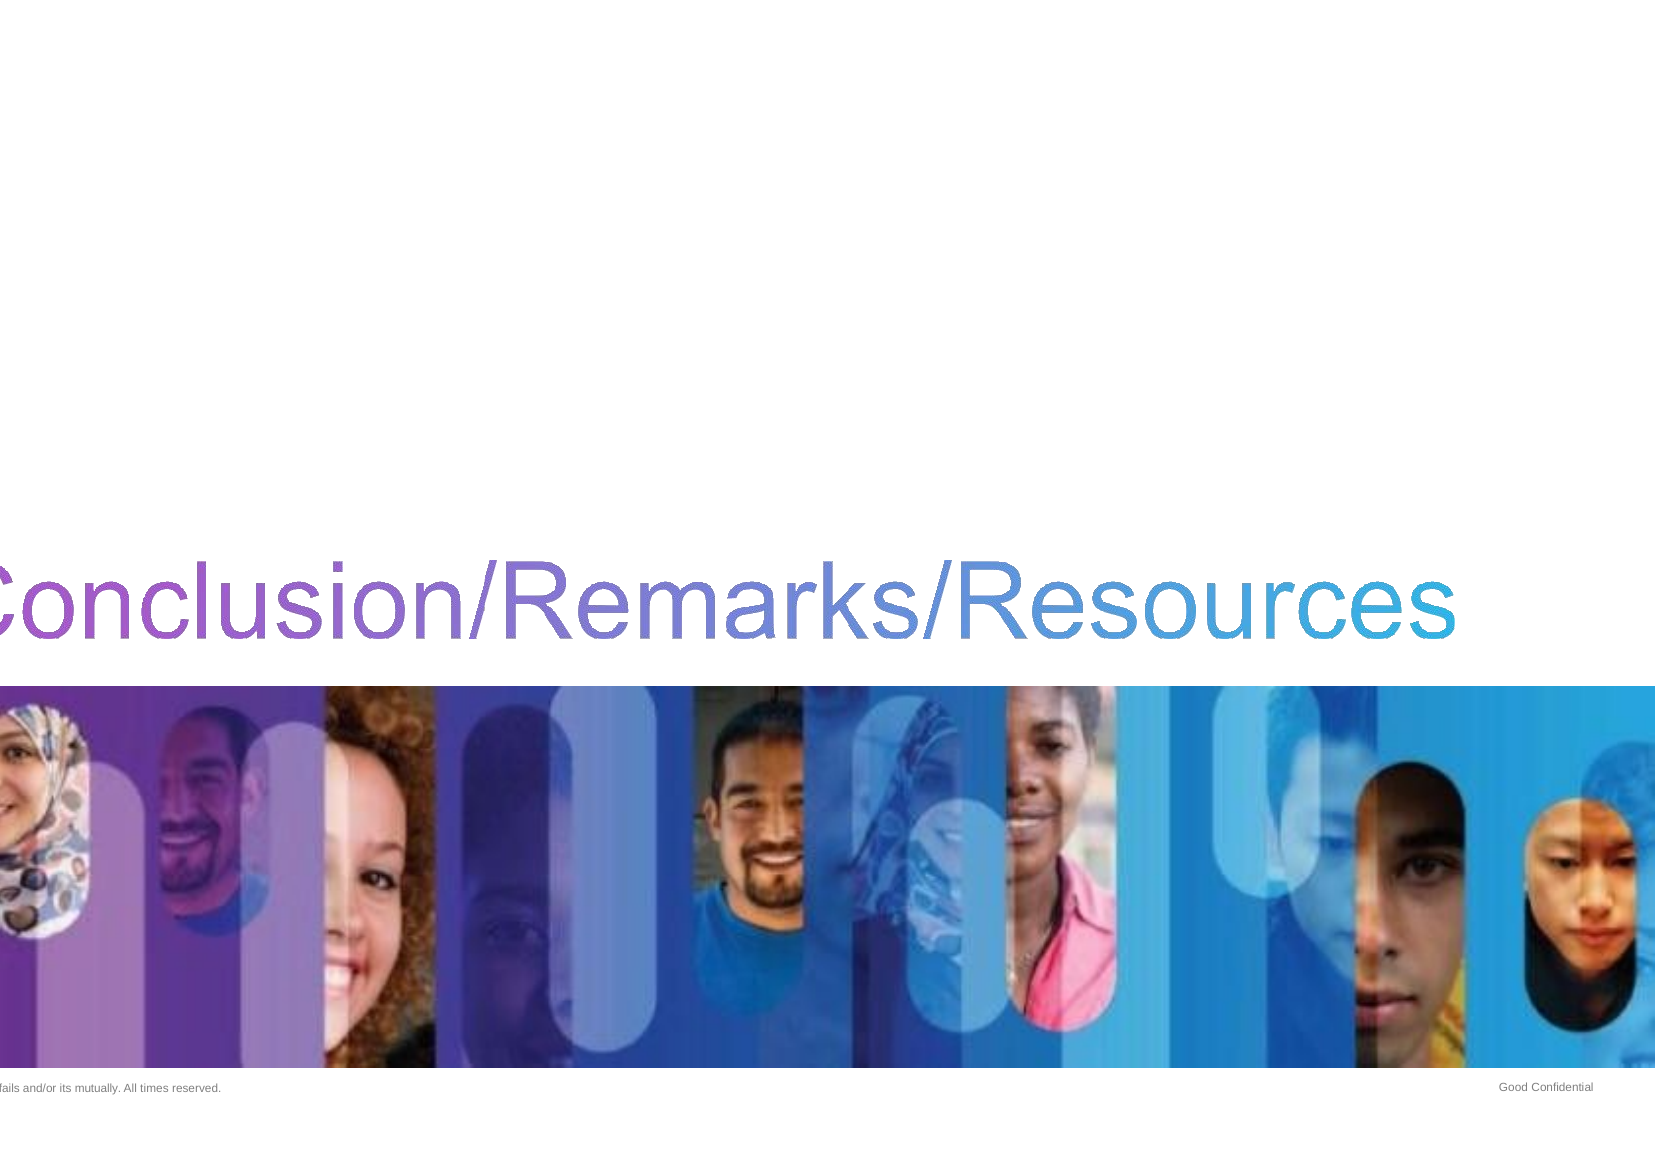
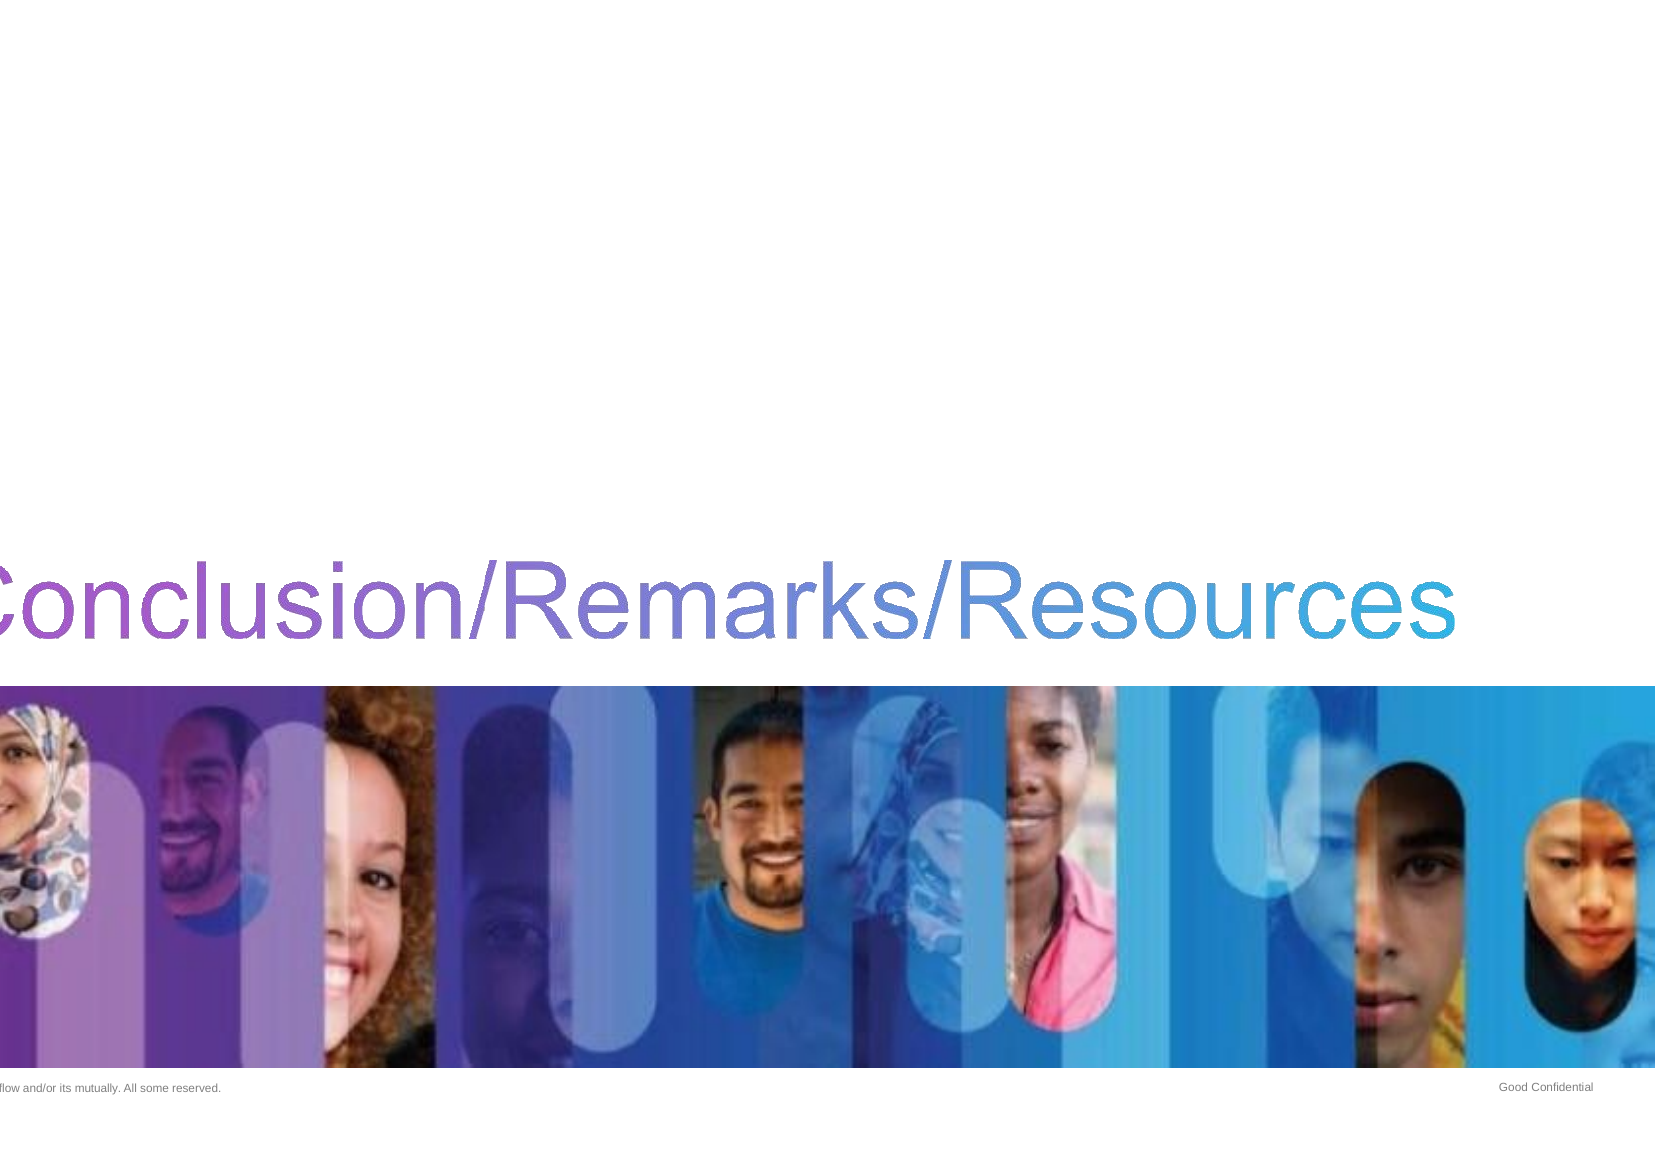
fails: fails -> flow (9, 1088)
times: times -> some (155, 1088)
